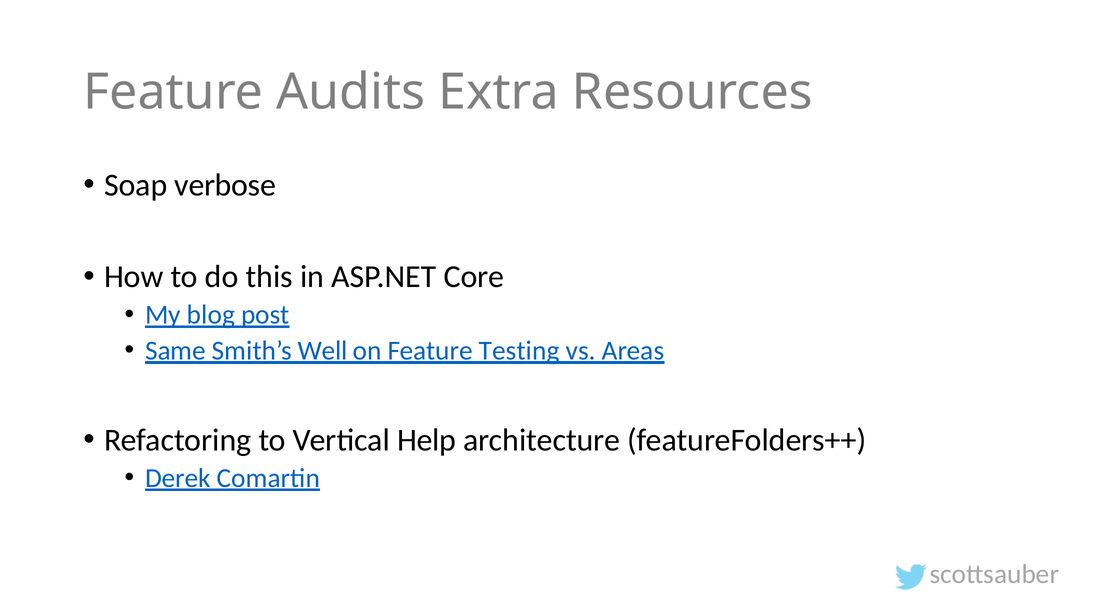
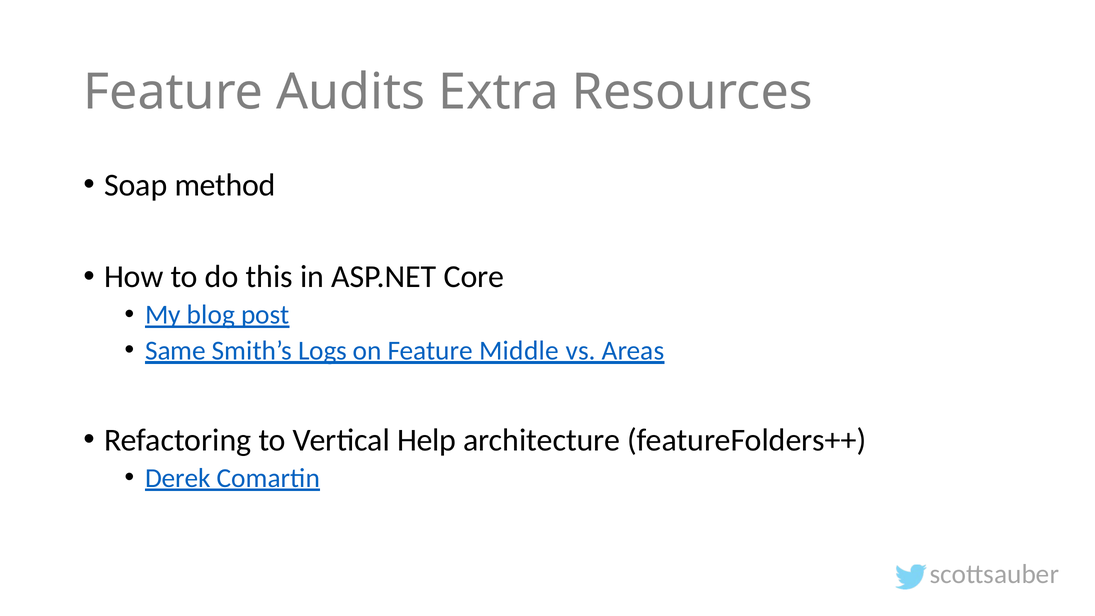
verbose: verbose -> method (225, 185)
Well: Well -> Logs (322, 351)
Testing: Testing -> Middle (519, 351)
